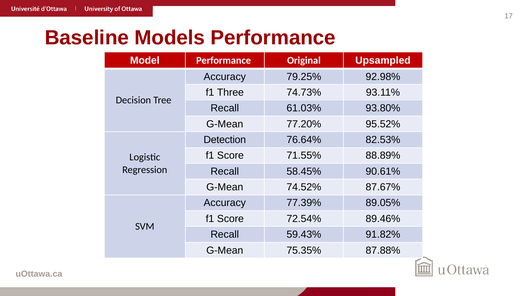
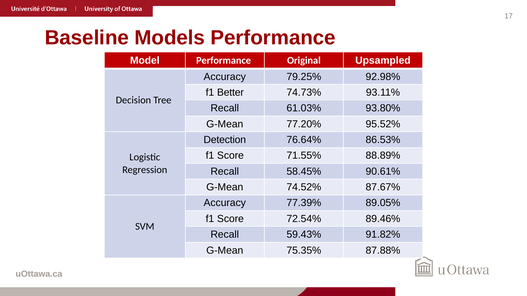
Three: Three -> Better (230, 93)
82.53%: 82.53% -> 86.53% (383, 140)
